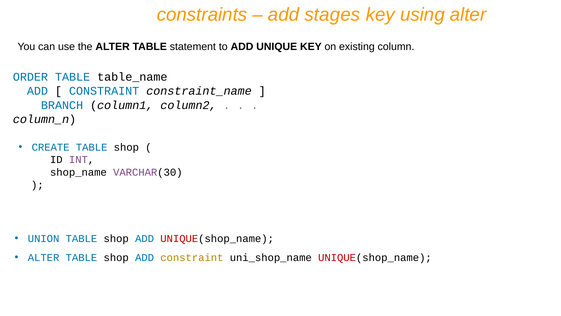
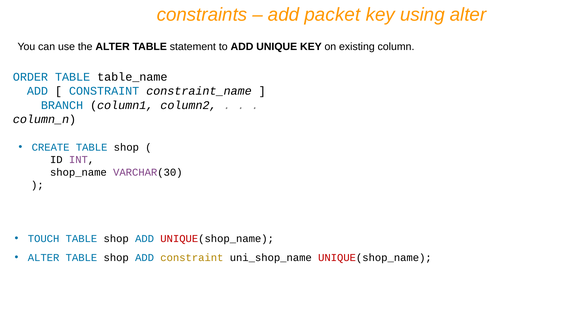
stages: stages -> packet (332, 15)
UNION: UNION -> TOUCH (44, 238)
